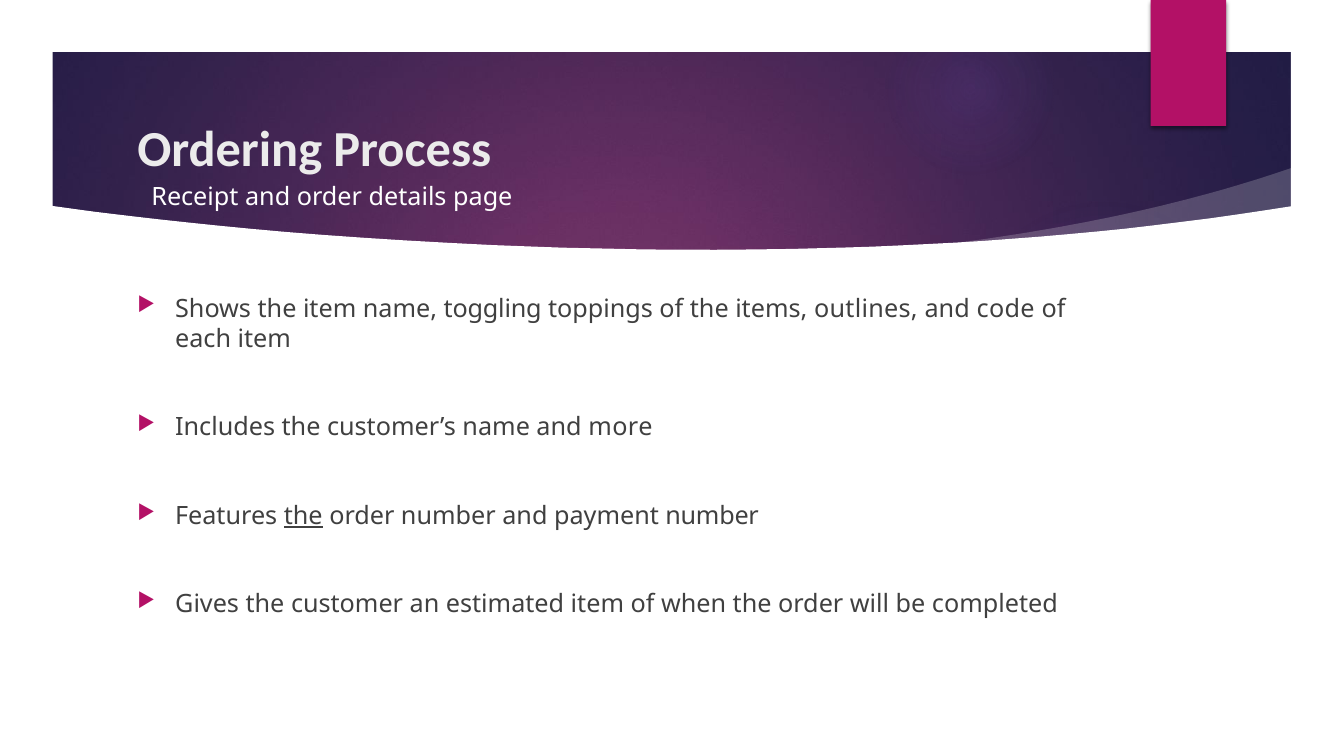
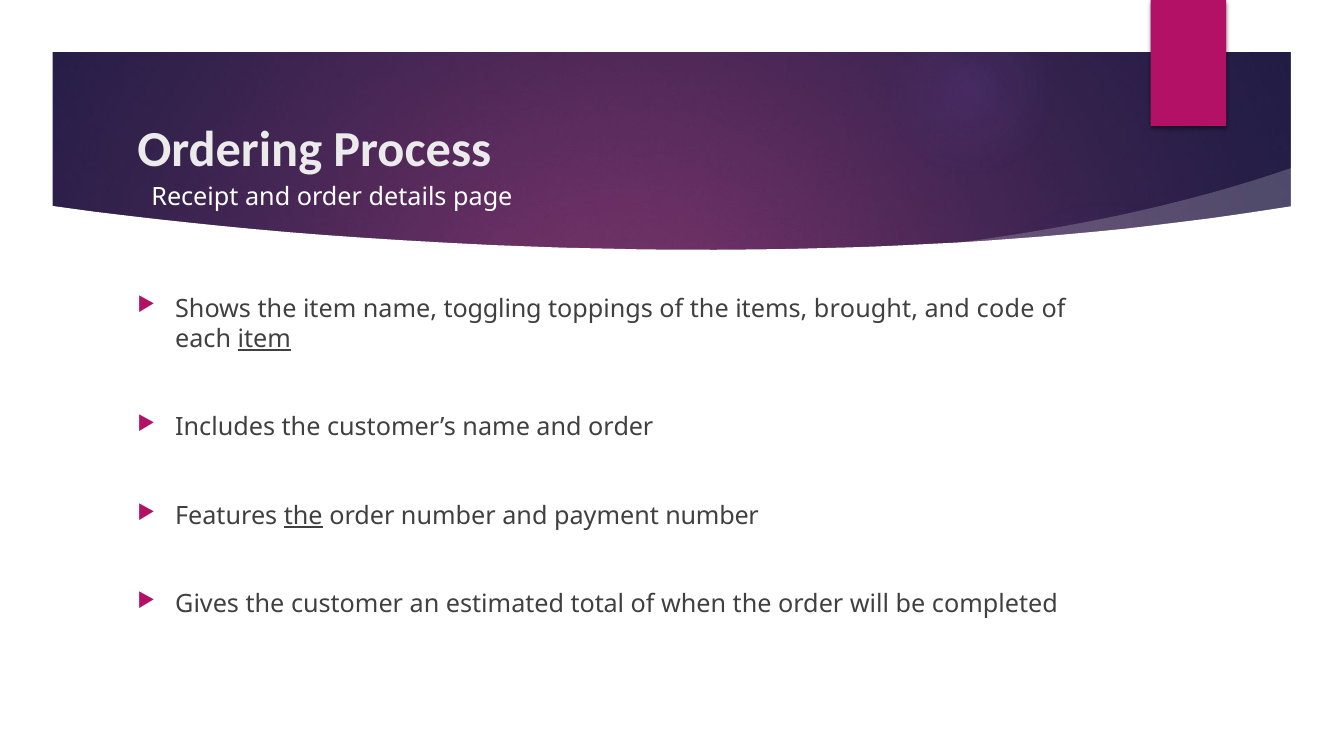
outlines: outlines -> brought (866, 309)
item underline: none -> present (264, 339)
name and more: more -> order (621, 428)
estimated item: item -> total (597, 605)
